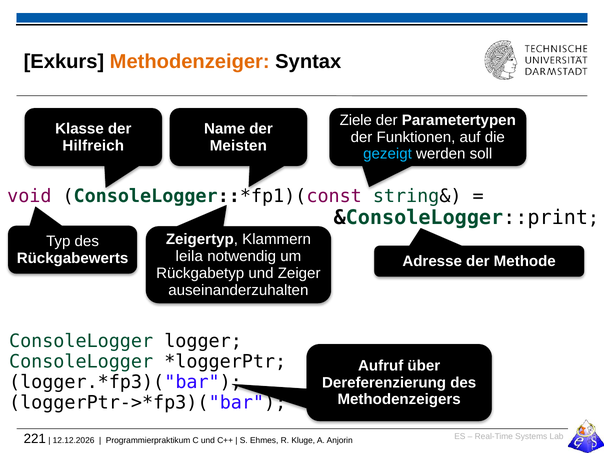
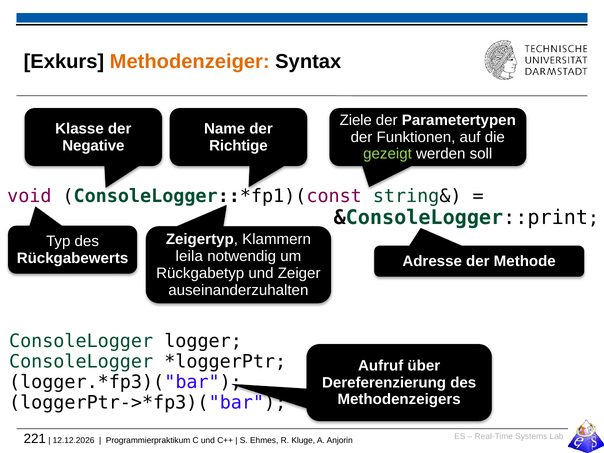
Hilfreich: Hilfreich -> Negative (93, 146)
Meisten: Meisten -> Richtige (238, 146)
gezeigt colour: light blue -> light green (388, 154)
